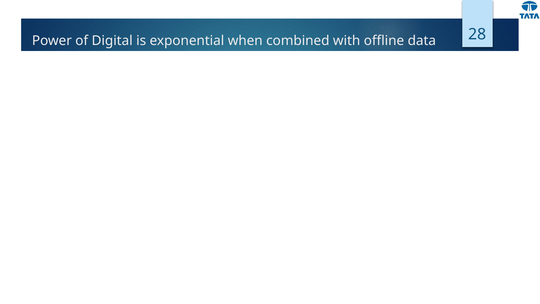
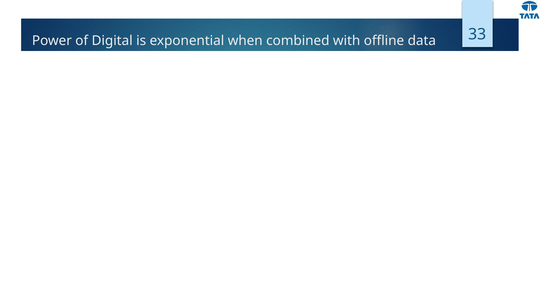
28: 28 -> 33 (477, 34)
